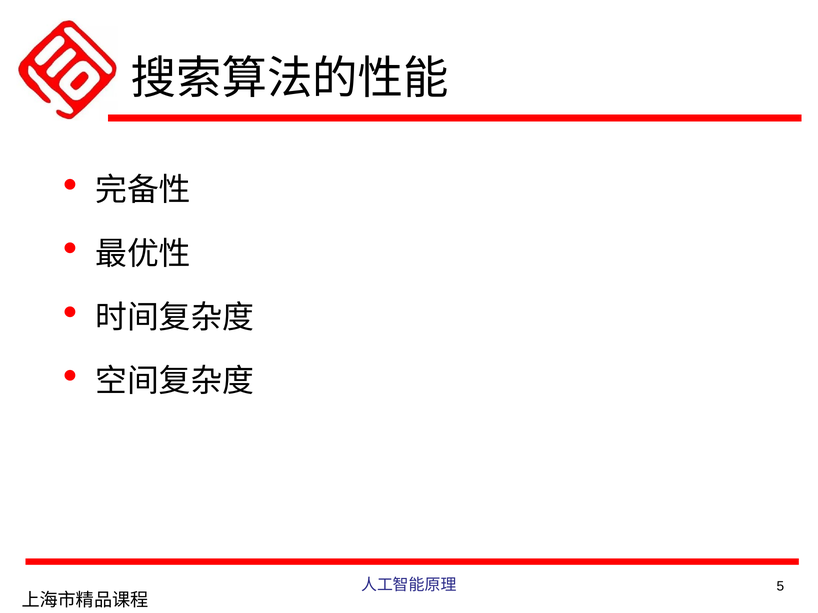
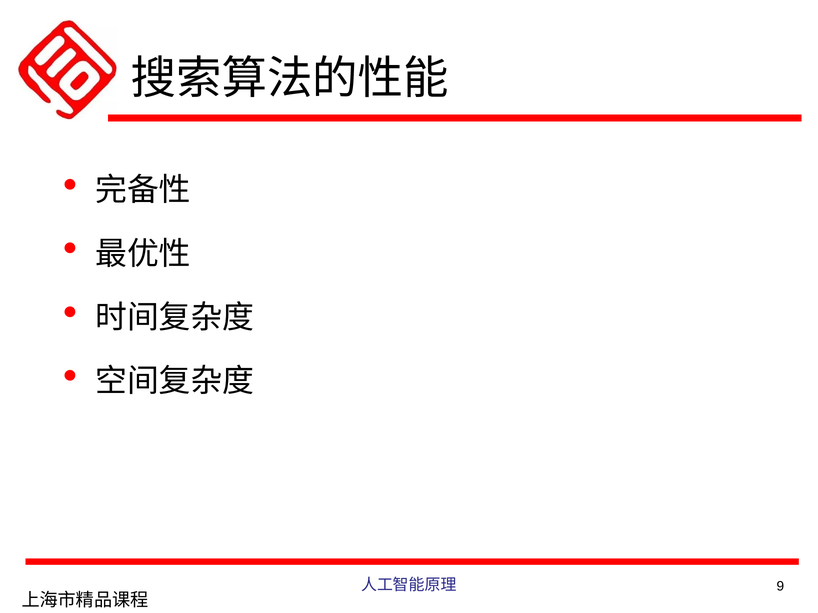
5: 5 -> 9 (780, 587)
